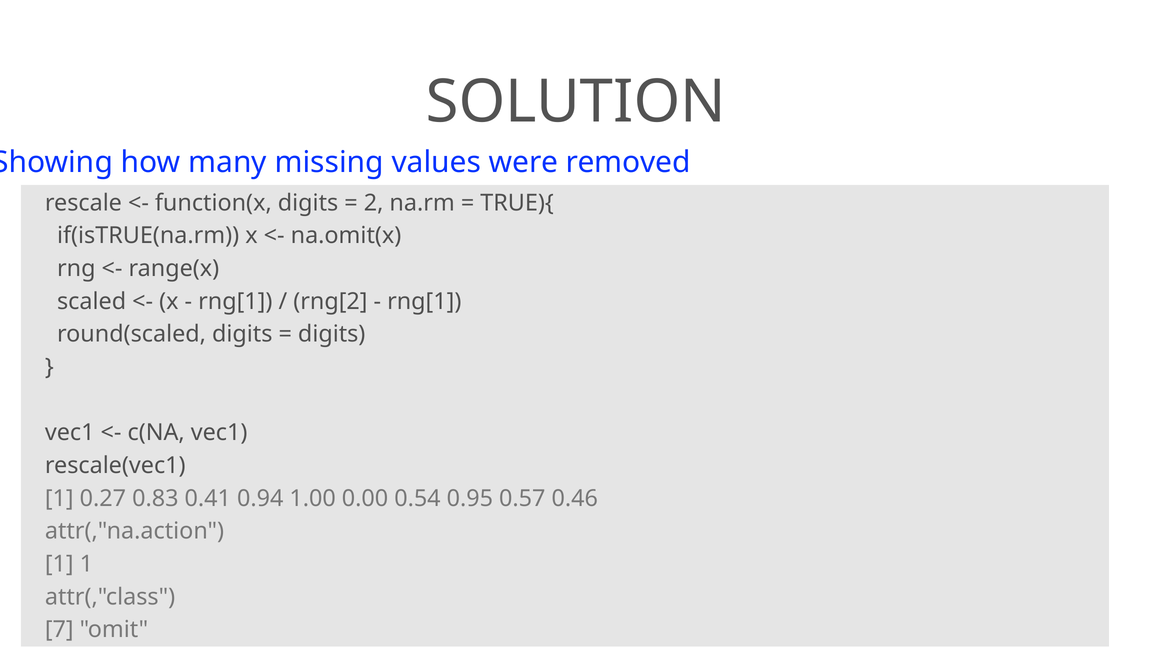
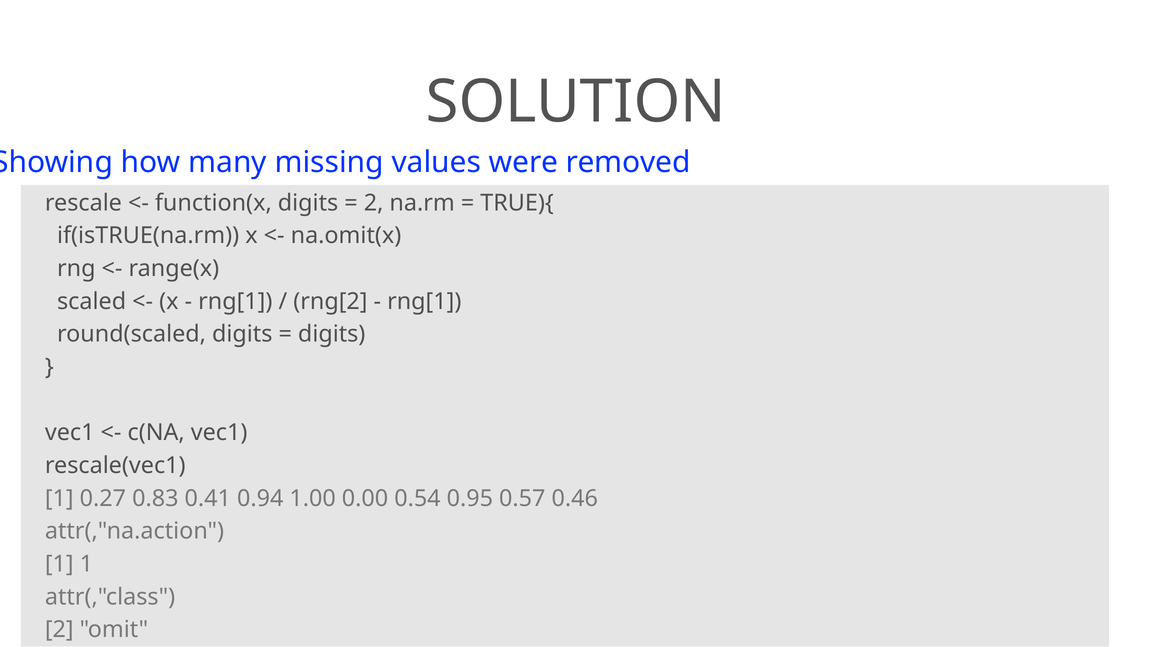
7: 7 -> 2 (59, 630)
